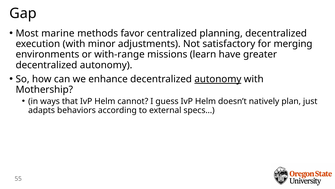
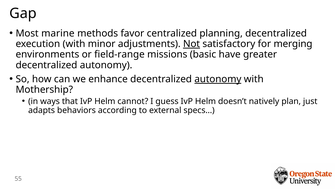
Not underline: none -> present (192, 44)
with-range: with-range -> field-range (119, 54)
learn: learn -> basic (203, 54)
